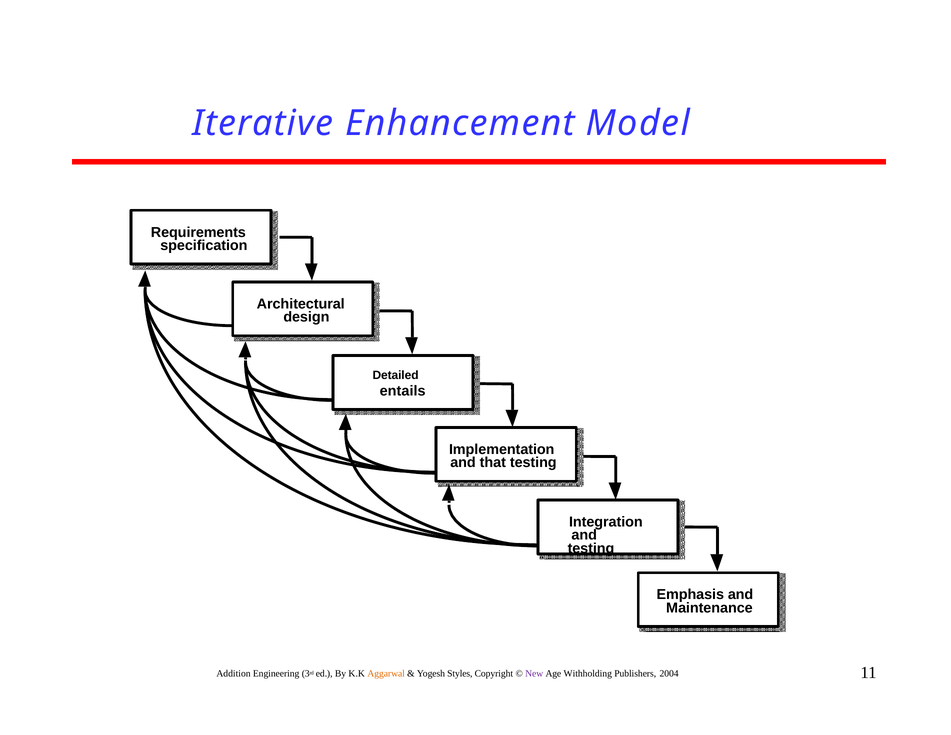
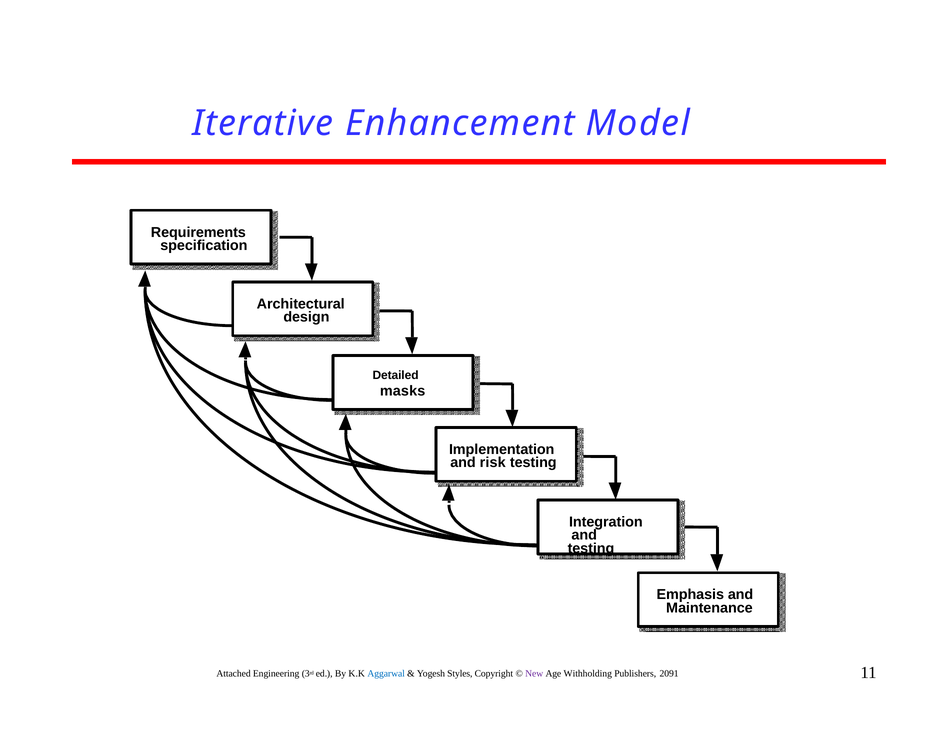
entails: entails -> masks (403, 391)
that: that -> risk (493, 462)
Addition: Addition -> Attached (234, 673)
Aggarwal colour: orange -> blue (386, 673)
2004: 2004 -> 2091 (669, 673)
